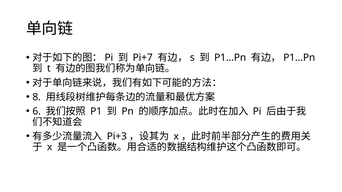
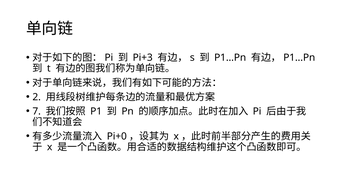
Pi+7: Pi+7 -> Pi+3 (143, 58)
8: 8 -> 2 (37, 97)
6: 6 -> 7 (37, 112)
Pi+3: Pi+3 -> Pi+0 (117, 137)
